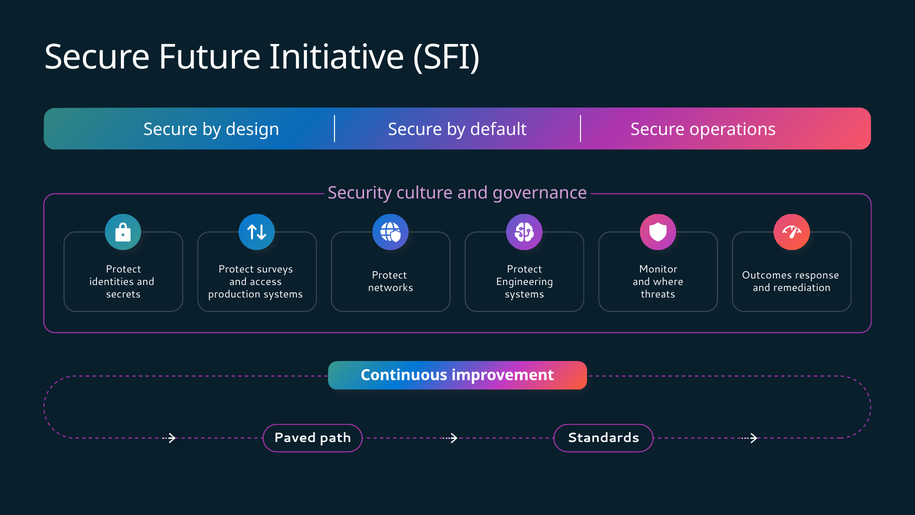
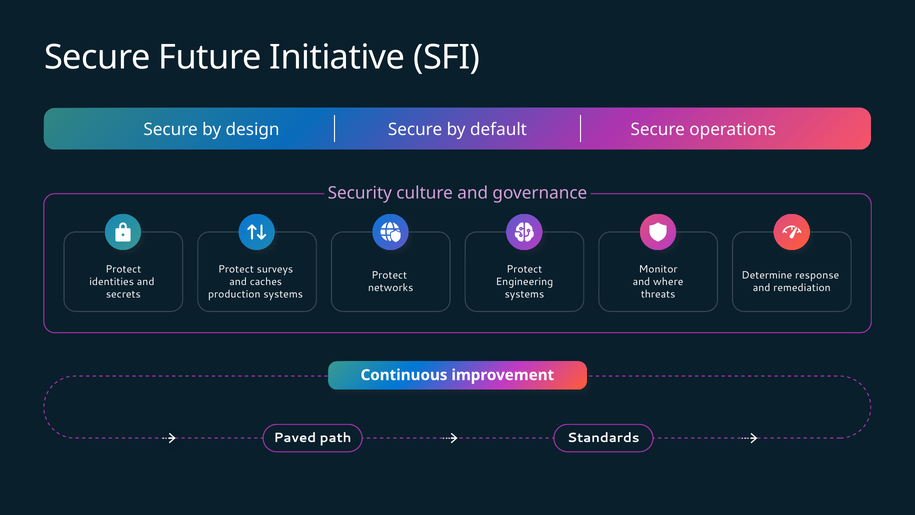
Outcomes: Outcomes -> Determine (767, 275)
access: access -> caches (266, 281)
